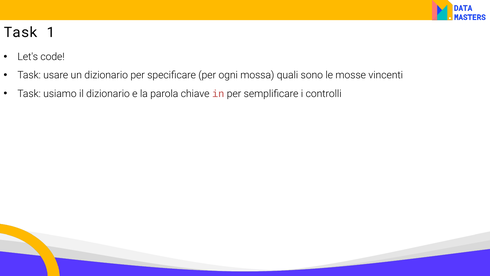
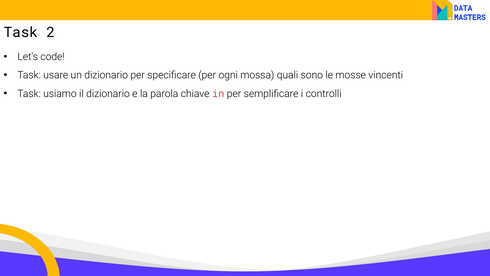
1: 1 -> 2 (51, 32)
